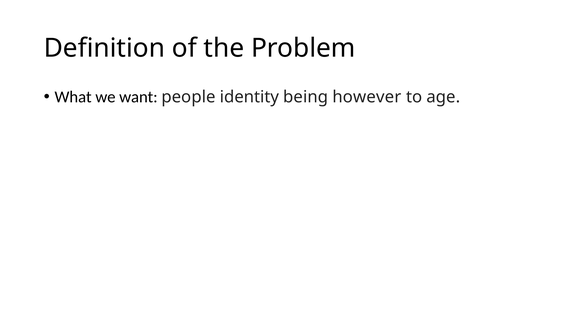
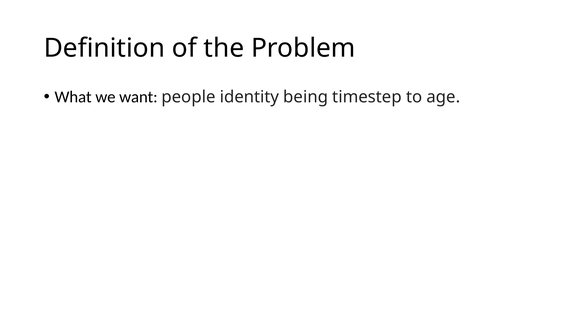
however: however -> timestep (367, 97)
